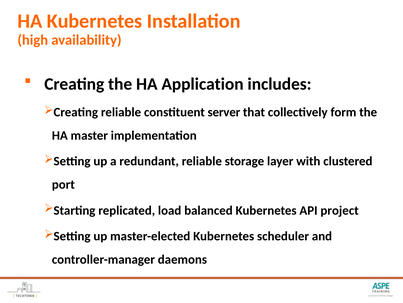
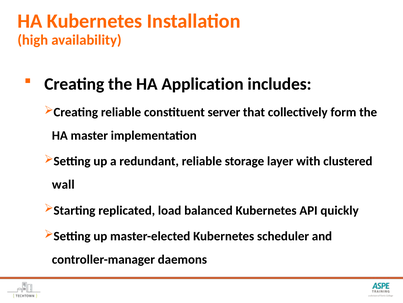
port: port -> wall (63, 184)
project: project -> quickly (340, 210)
